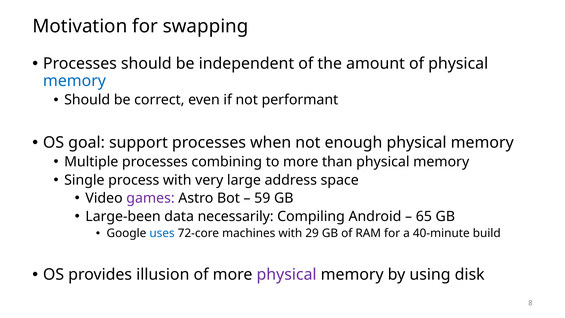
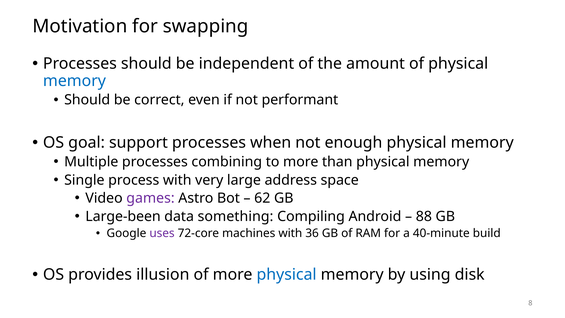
59: 59 -> 62 (262, 198)
necessarily: necessarily -> something (236, 216)
65: 65 -> 88 (424, 216)
uses colour: blue -> purple (162, 233)
29: 29 -> 36 (312, 233)
physical colour: purple -> blue (287, 275)
